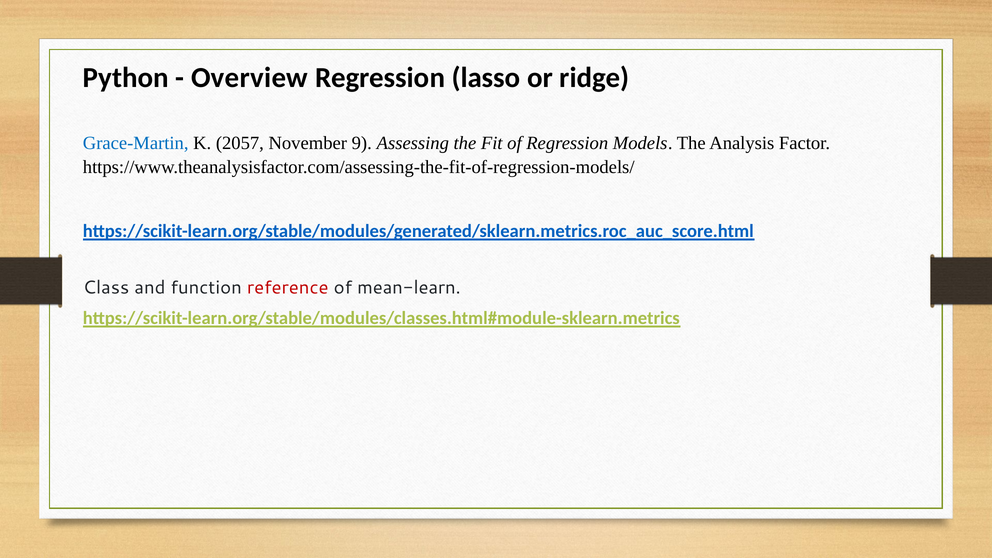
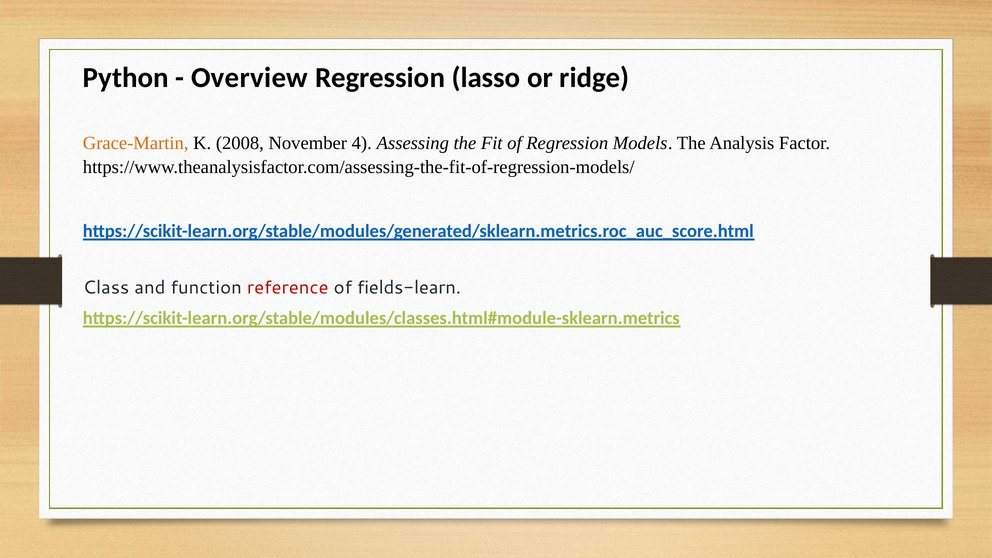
Grace-Martin colour: blue -> orange (136, 143)
2057: 2057 -> 2008 (240, 143)
9: 9 -> 4 (362, 143)
mean-learn: mean-learn -> fields-learn (409, 288)
